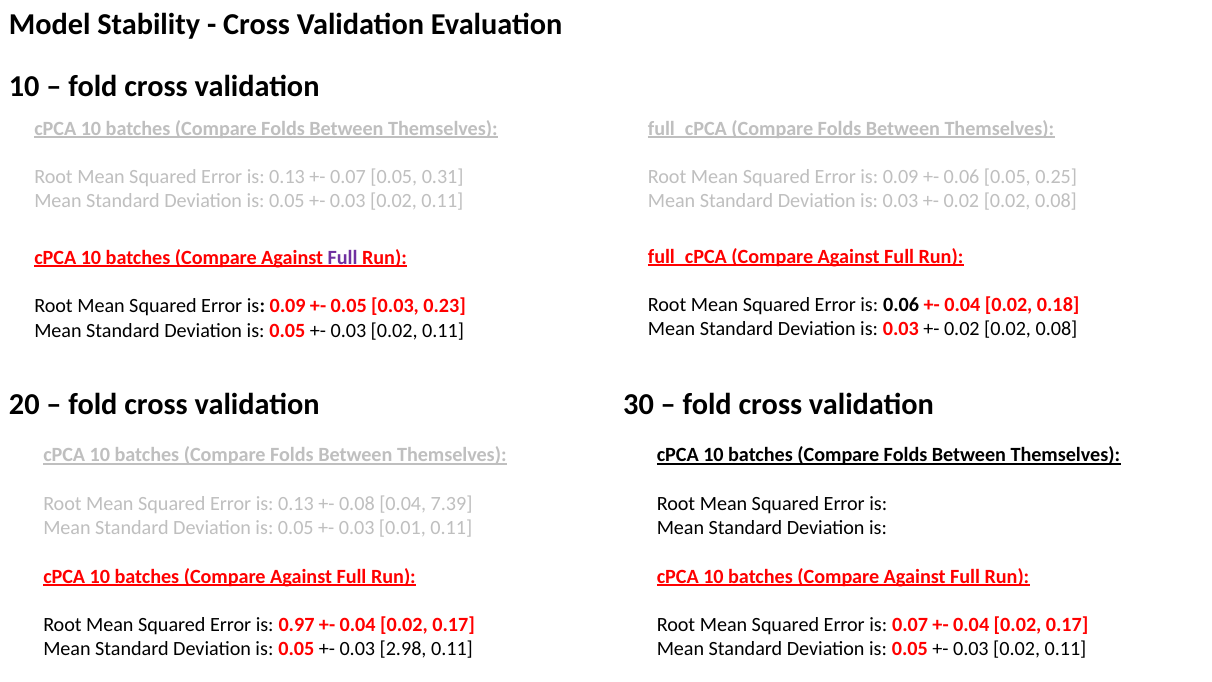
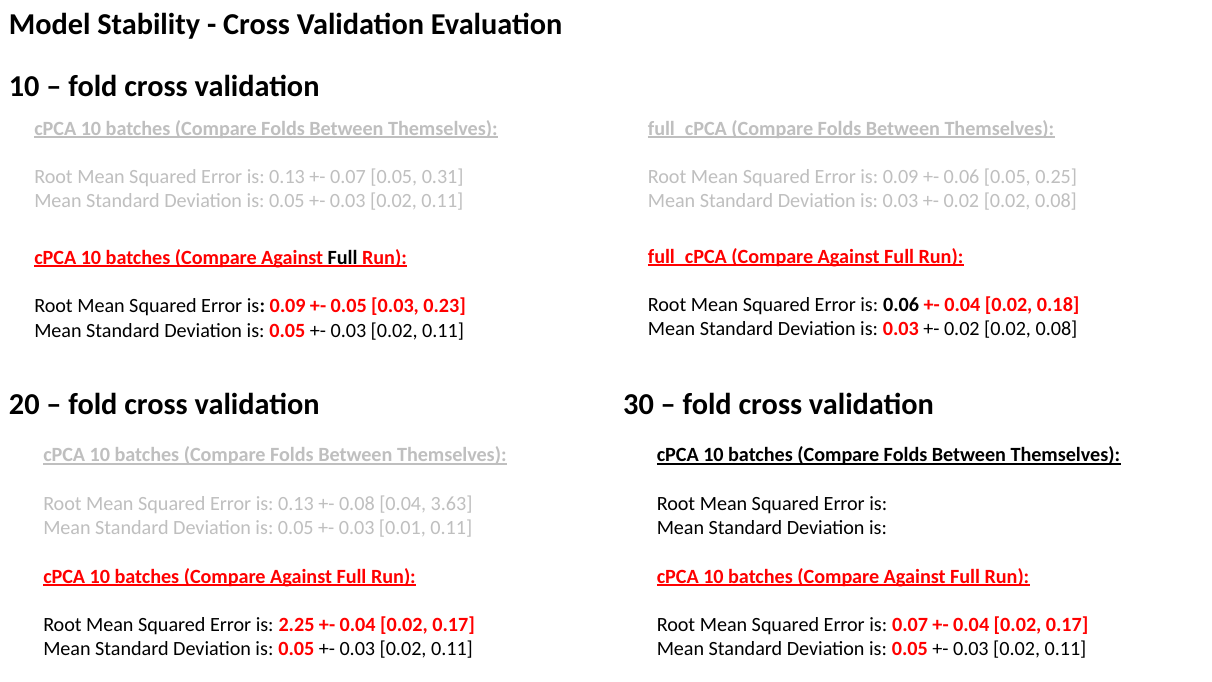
Full colour: purple -> black (343, 258)
7.39: 7.39 -> 3.63 (452, 504)
0.97: 0.97 -> 2.25 (297, 625)
2.98: 2.98 -> 0.02 (403, 649)
